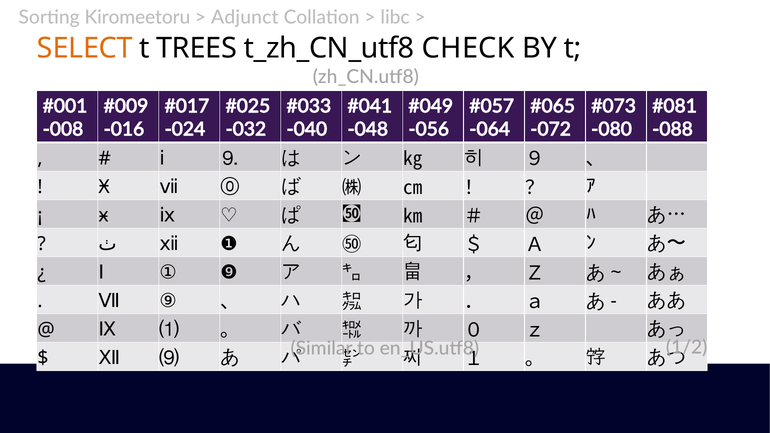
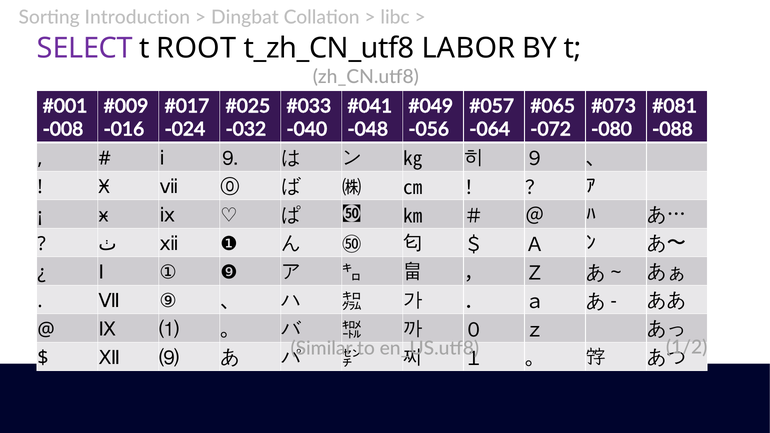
Kiromeetoru: Kiromeetoru -> Introduction (137, 17)
Adjunct: Adjunct -> Dingbat (245, 17)
SELECT colour: orange -> purple (85, 48)
TREES: TREES -> ROOT (196, 48)
CHECK: CHECK -> LABOR (468, 48)
